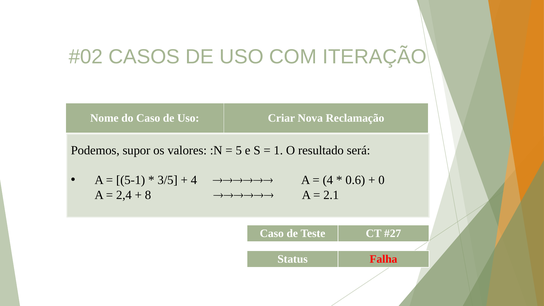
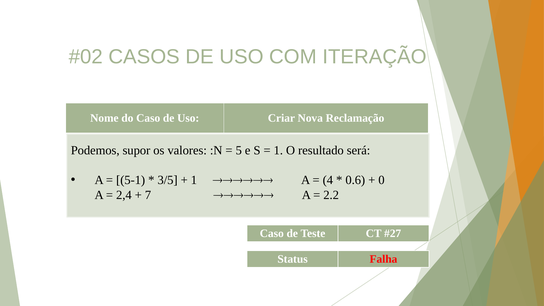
4: 4 -> 1 (194, 180)
8: 8 -> 7 (148, 195)
2.1: 2.1 -> 2.2 (331, 195)
